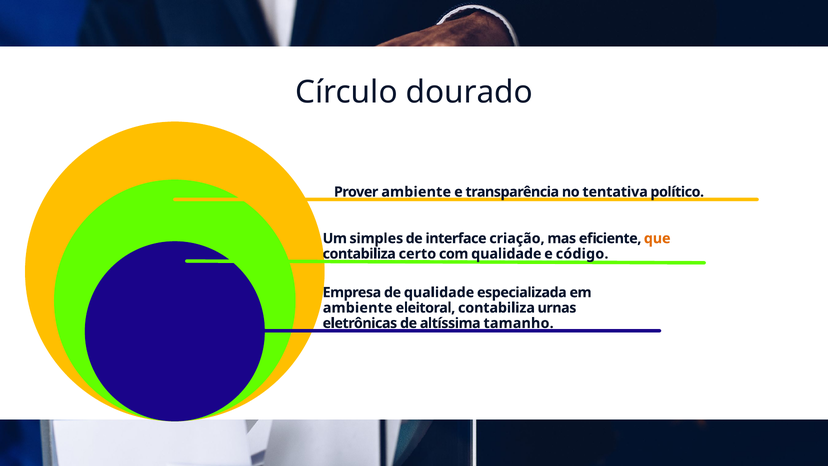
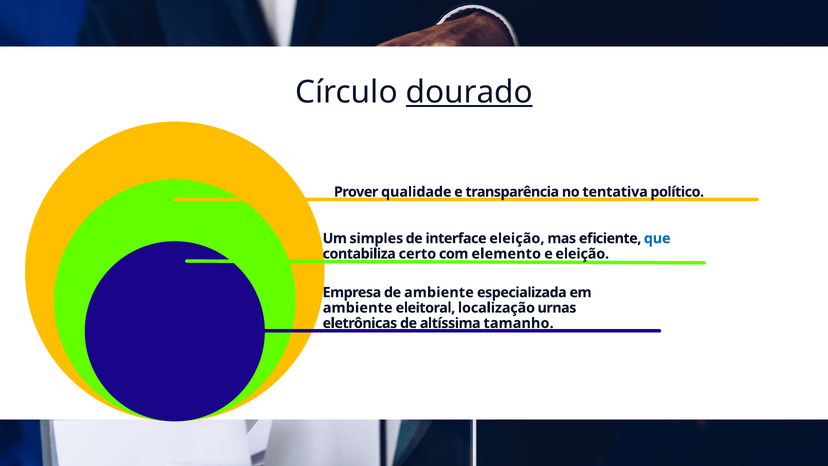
dourado underline: none -> present (469, 92)
Prover ambiente: ambiente -> qualidade (416, 192)
interface criação: criação -> eleição (517, 238)
que colour: orange -> blue (657, 238)
com qualidade: qualidade -> elemento (506, 254)
e código: código -> eleição (582, 254)
de qualidade: qualidade -> ambiente (439, 292)
eleitoral contabiliza: contabiliza -> localização (496, 308)
